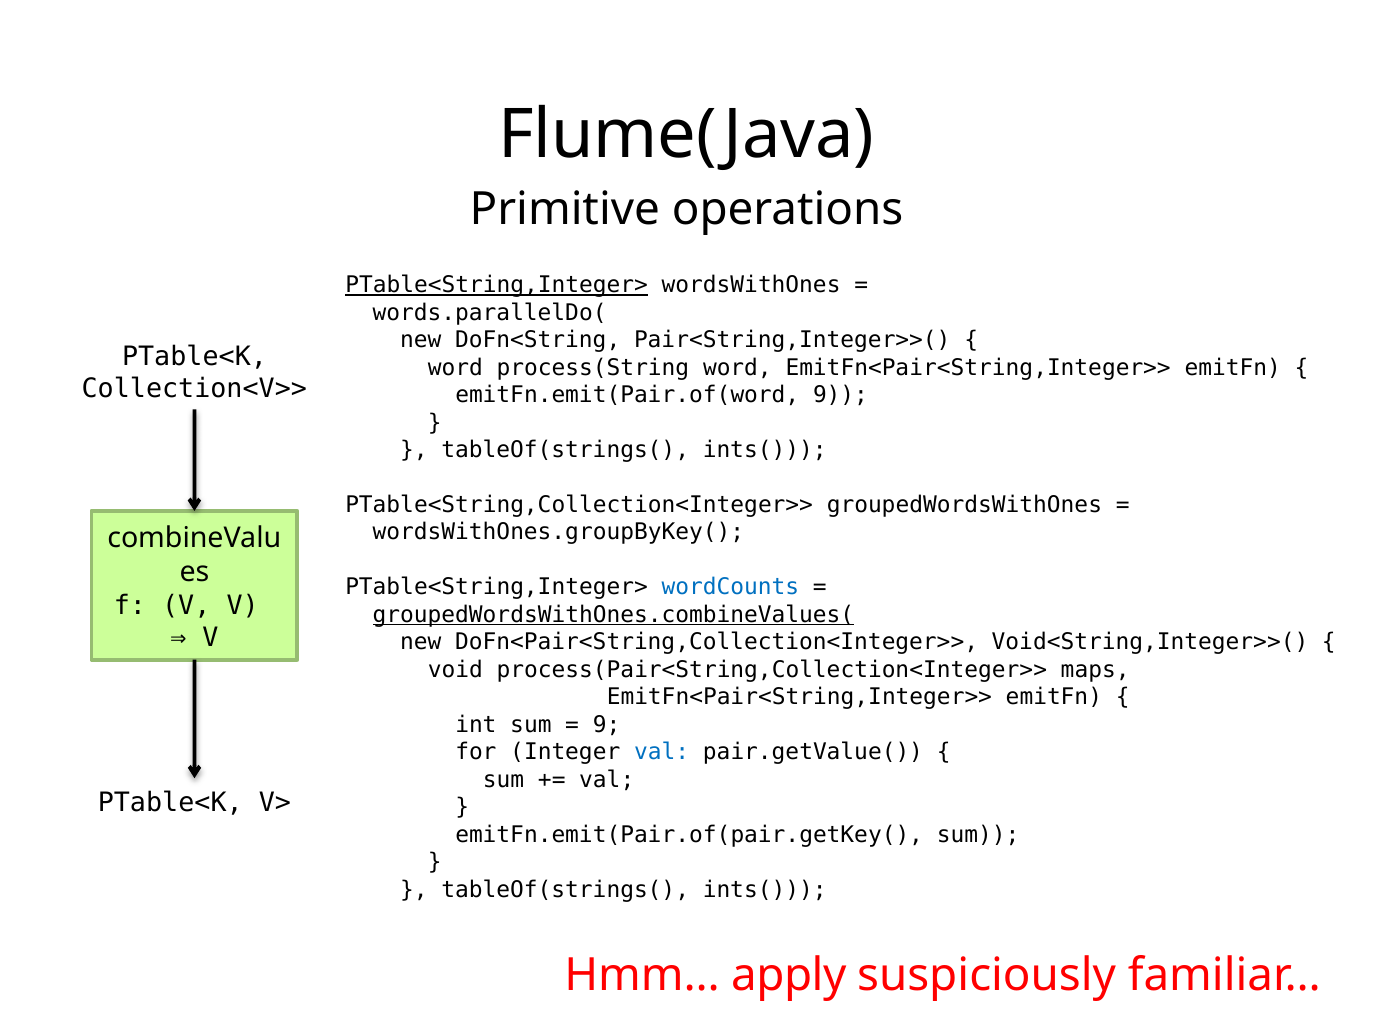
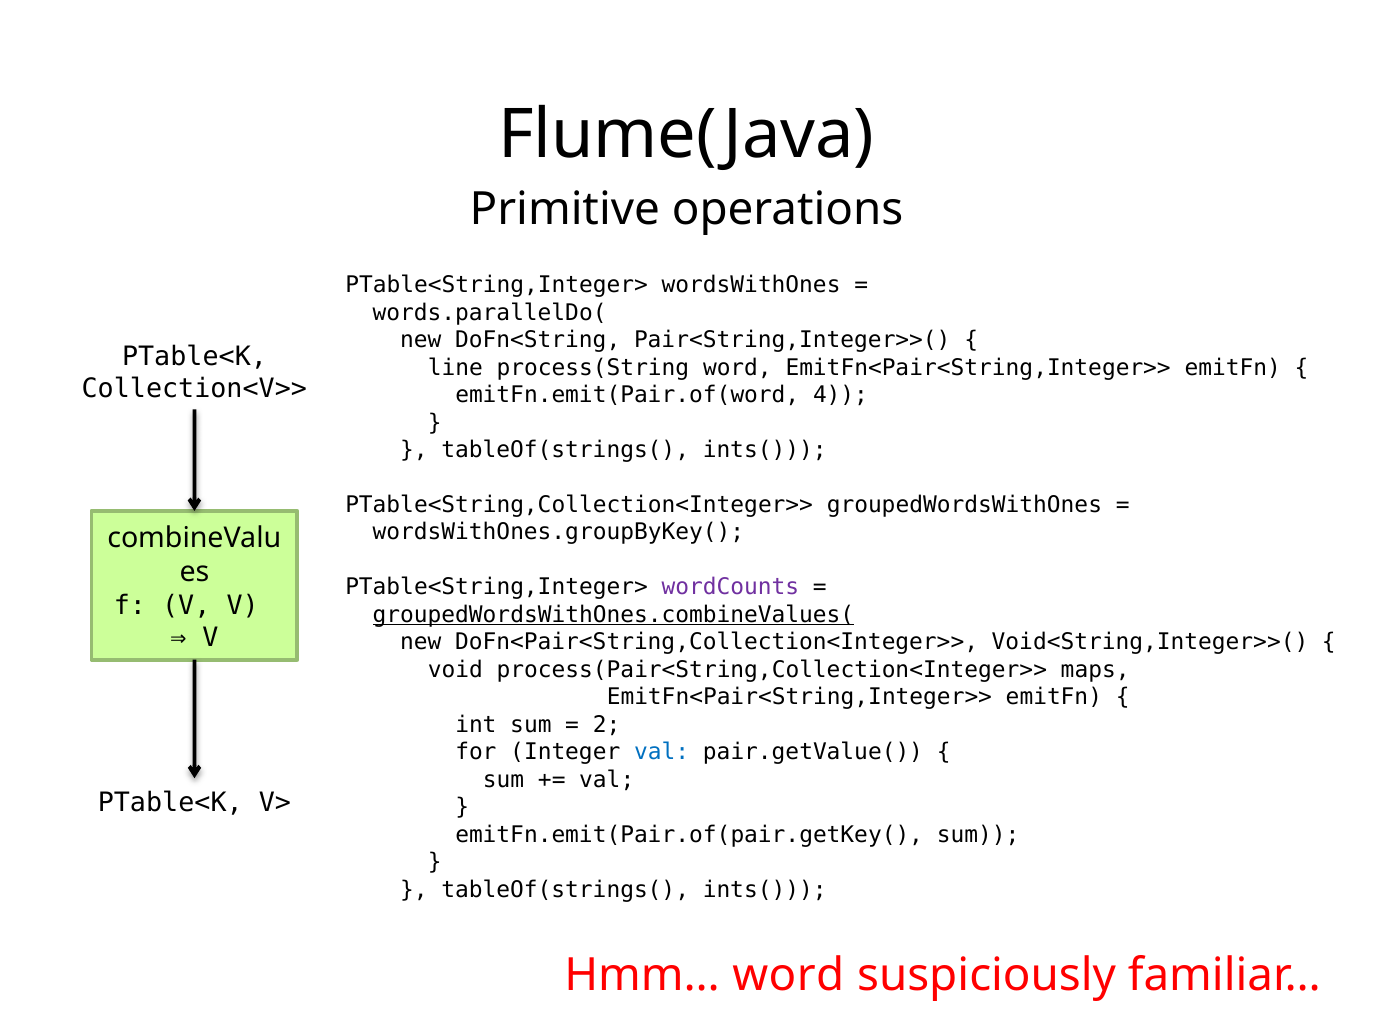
PTable<String,Integer> underline: present -> none (497, 285)
word: word -> line (455, 368)
emitFn.emit(Pair.of(word 9: 9 -> 4 (840, 395)
wordCounts colour: blue -> purple (730, 587)
9: 9 -> 2 (607, 725)
Hmm… apply: apply -> word (788, 975)
